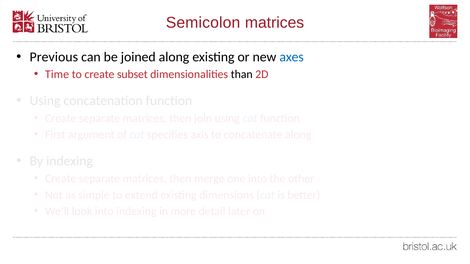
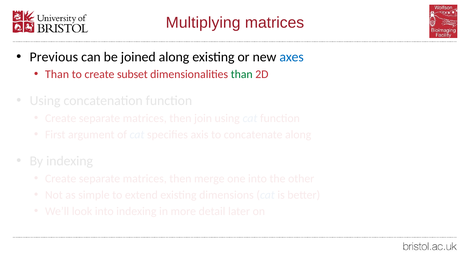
Semicolon: Semicolon -> Multiplying (203, 23)
Time: Time -> Than (57, 75)
than colour: black -> green (242, 75)
